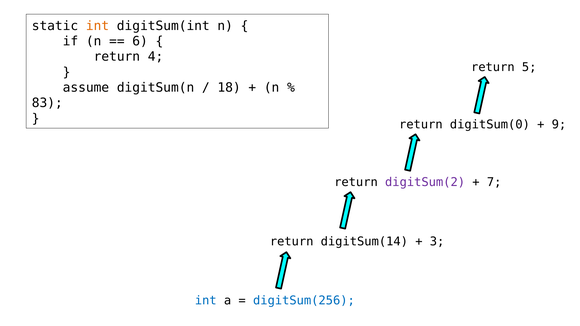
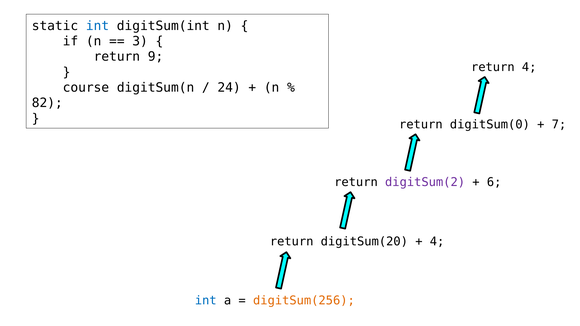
int colour: orange -> blue (98, 26)
6: 6 -> 3 (140, 41)
4: 4 -> 9 (156, 57)
return 5: 5 -> 4 (529, 67)
assume: assume -> course (86, 88)
18: 18 -> 24 (229, 88)
83: 83 -> 82 (47, 103)
9: 9 -> 7 (559, 125)
7: 7 -> 6 (494, 182)
digitSum(14: digitSum(14 -> digitSum(20 (364, 242)
3: 3 -> 4 (437, 242)
digitSum(256 colour: blue -> orange (304, 301)
